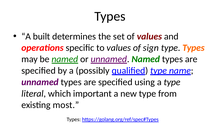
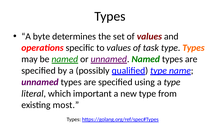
built: built -> byte (42, 36)
sign: sign -> task (151, 48)
